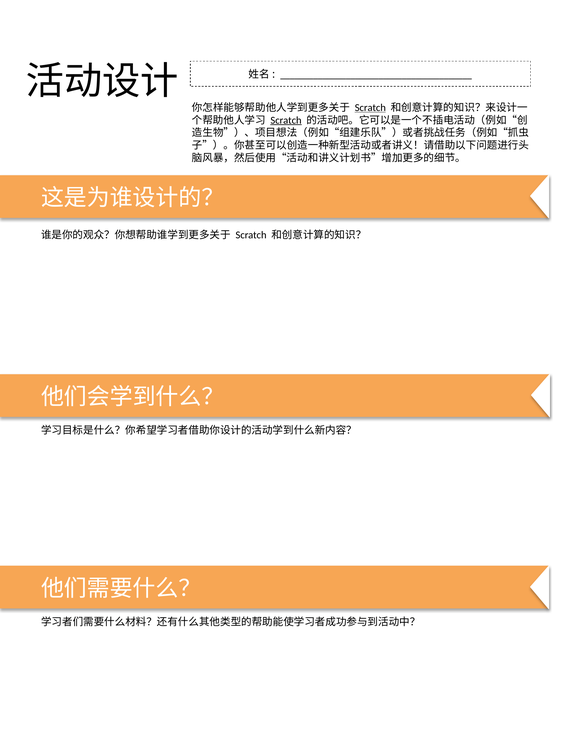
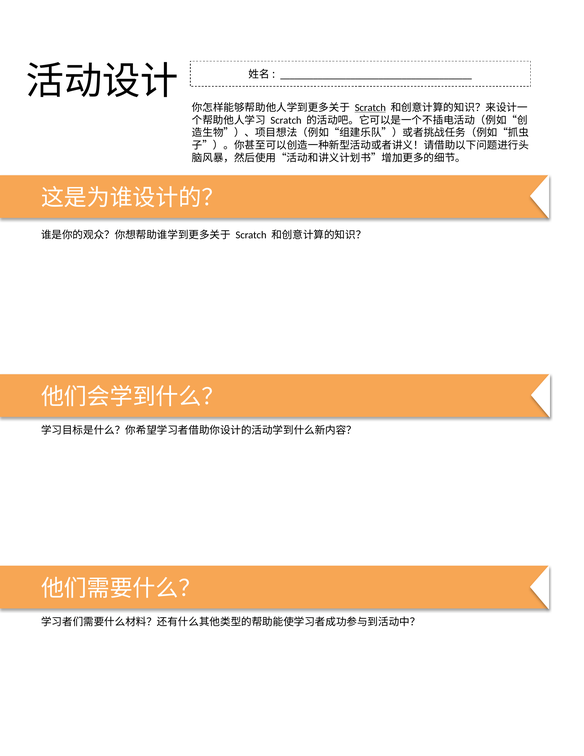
Scratch underline: present -> none (286, 120)
